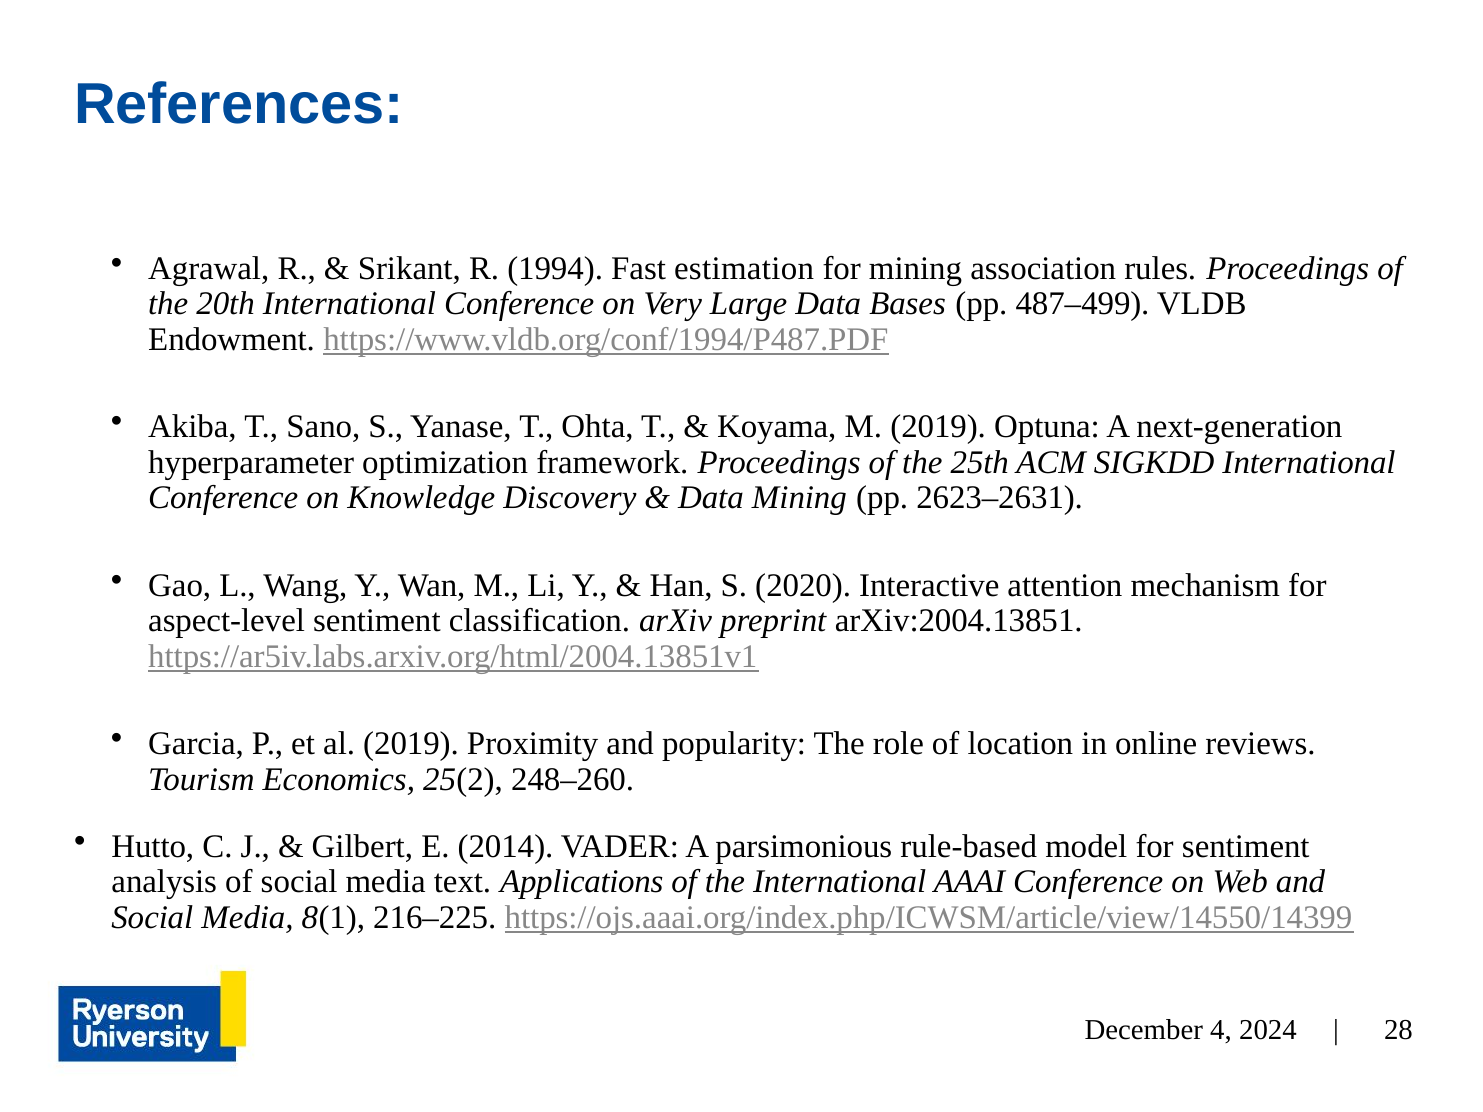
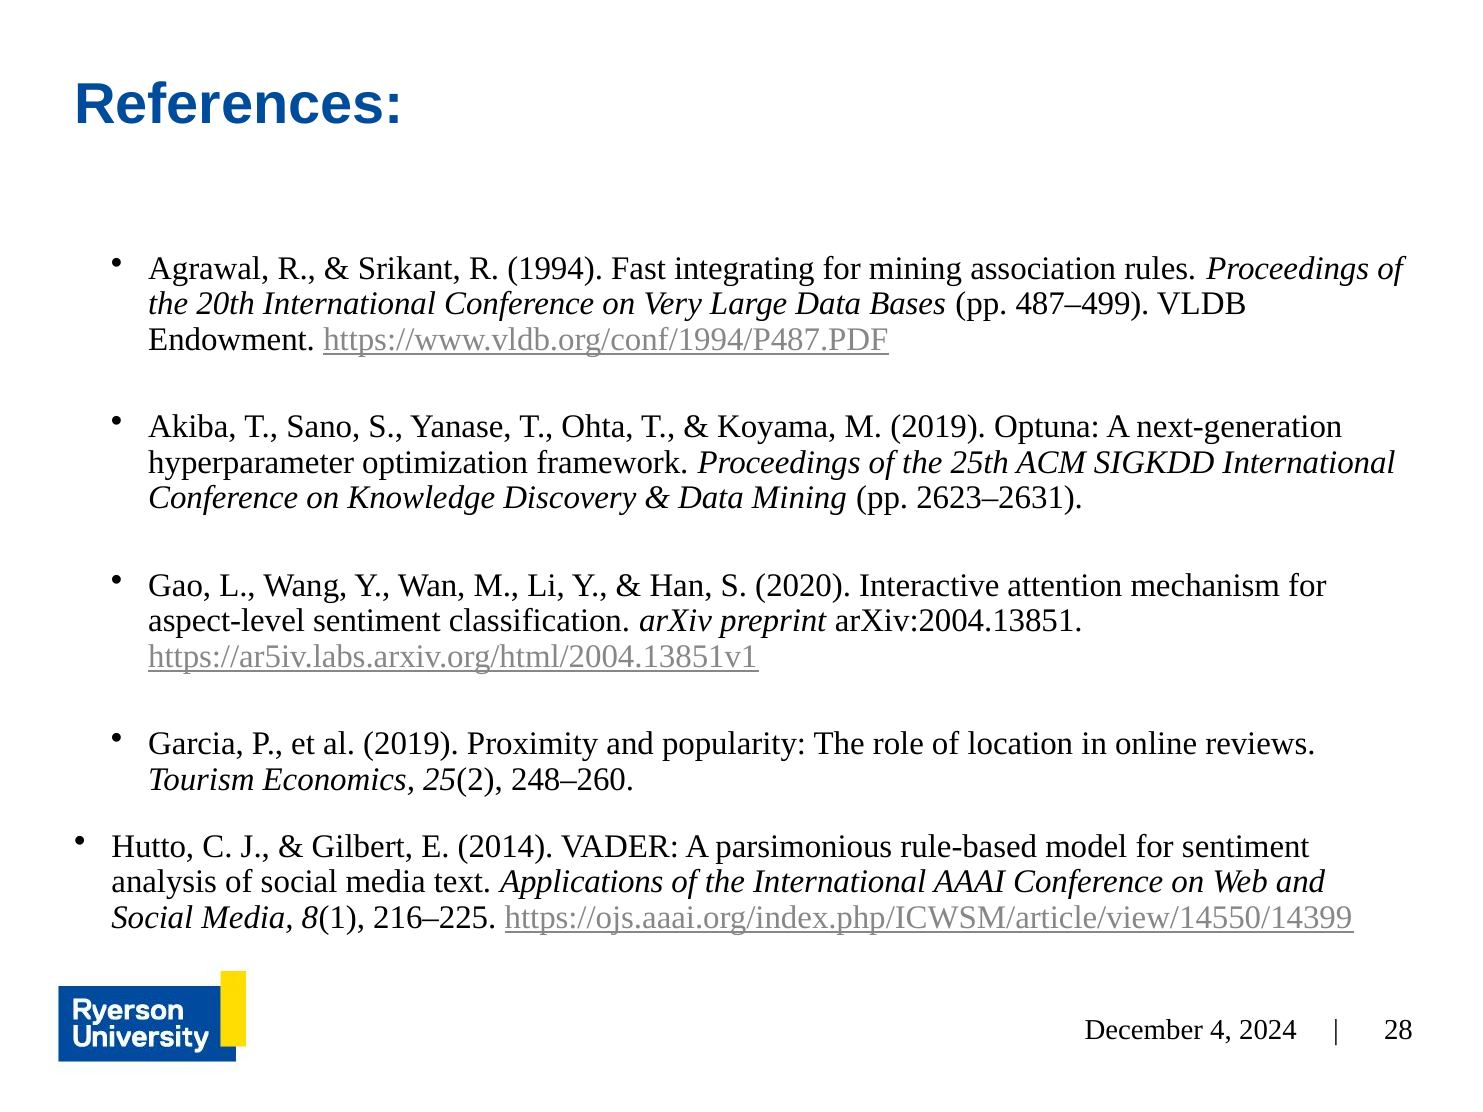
estimation: estimation -> integrating (744, 268)
